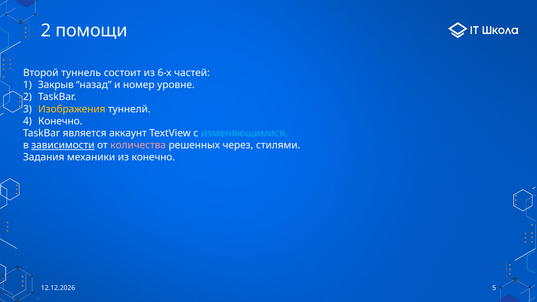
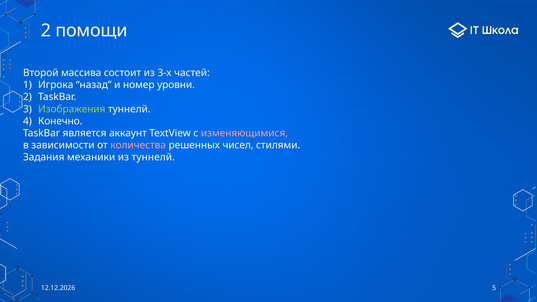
туннель: туннель -> массива (81, 73)
6-х: 6-х -> 3-х (165, 73)
Закрыв: Закрыв -> Игрока (56, 85)
уровне: уровне -> уровни (176, 85)
Изображения colour: yellow -> light green (72, 109)
изменяющимися colour: light blue -> pink (244, 133)
зависимости underline: present -> none (63, 145)
через: через -> чисел (238, 145)
из конечно: конечно -> туннелй (153, 157)
